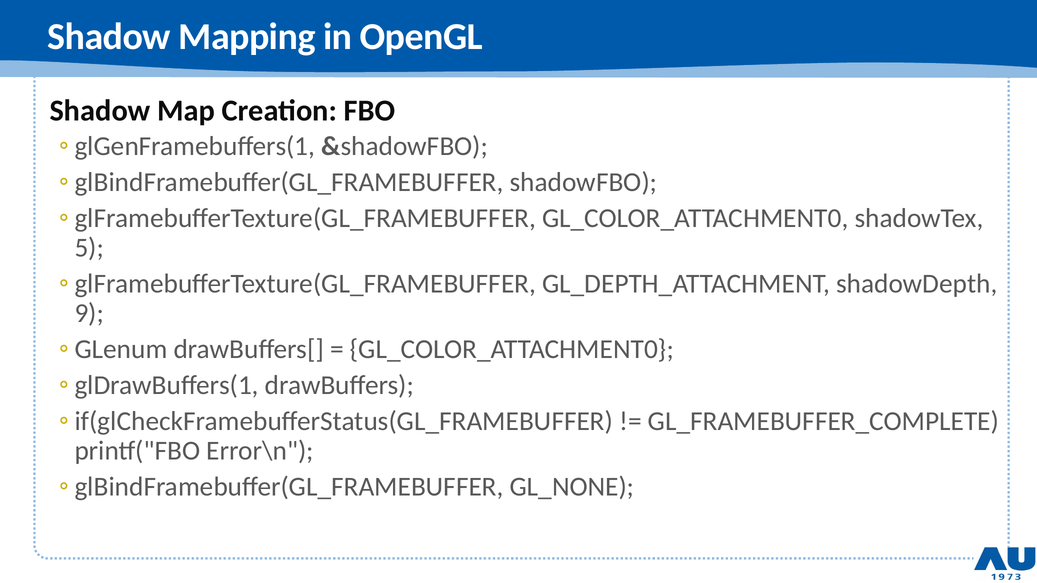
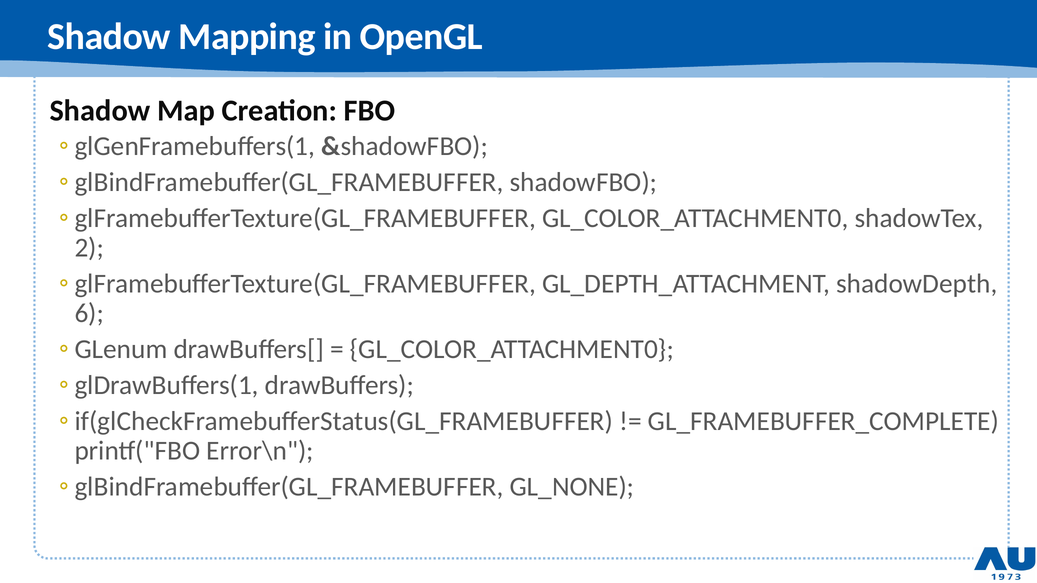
5: 5 -> 2 (89, 248)
9: 9 -> 6 (89, 314)
